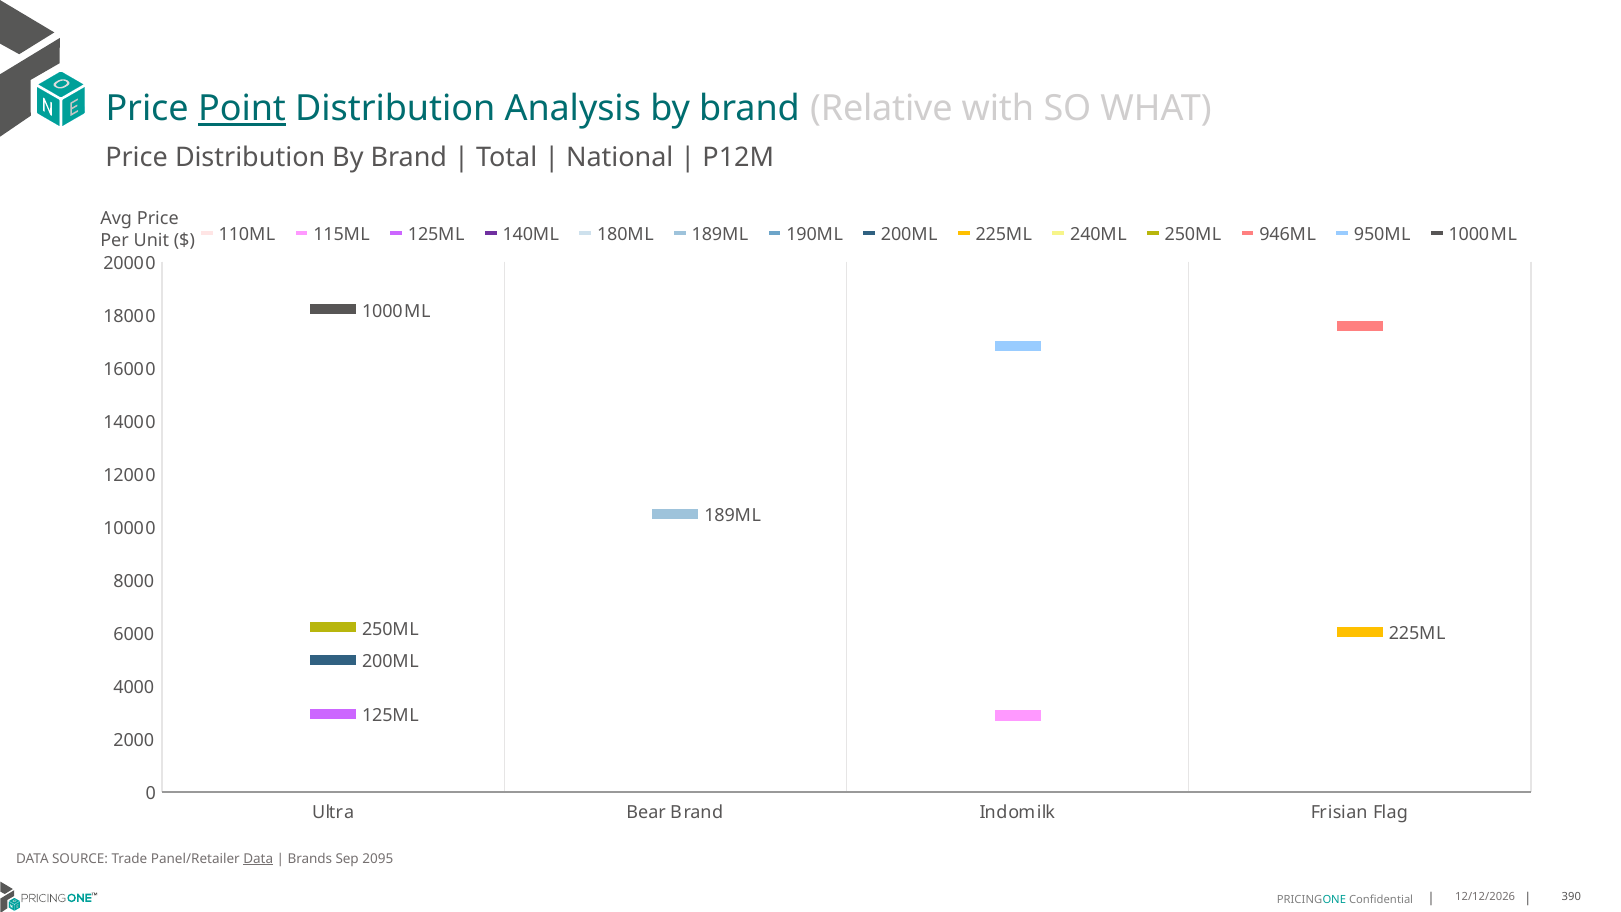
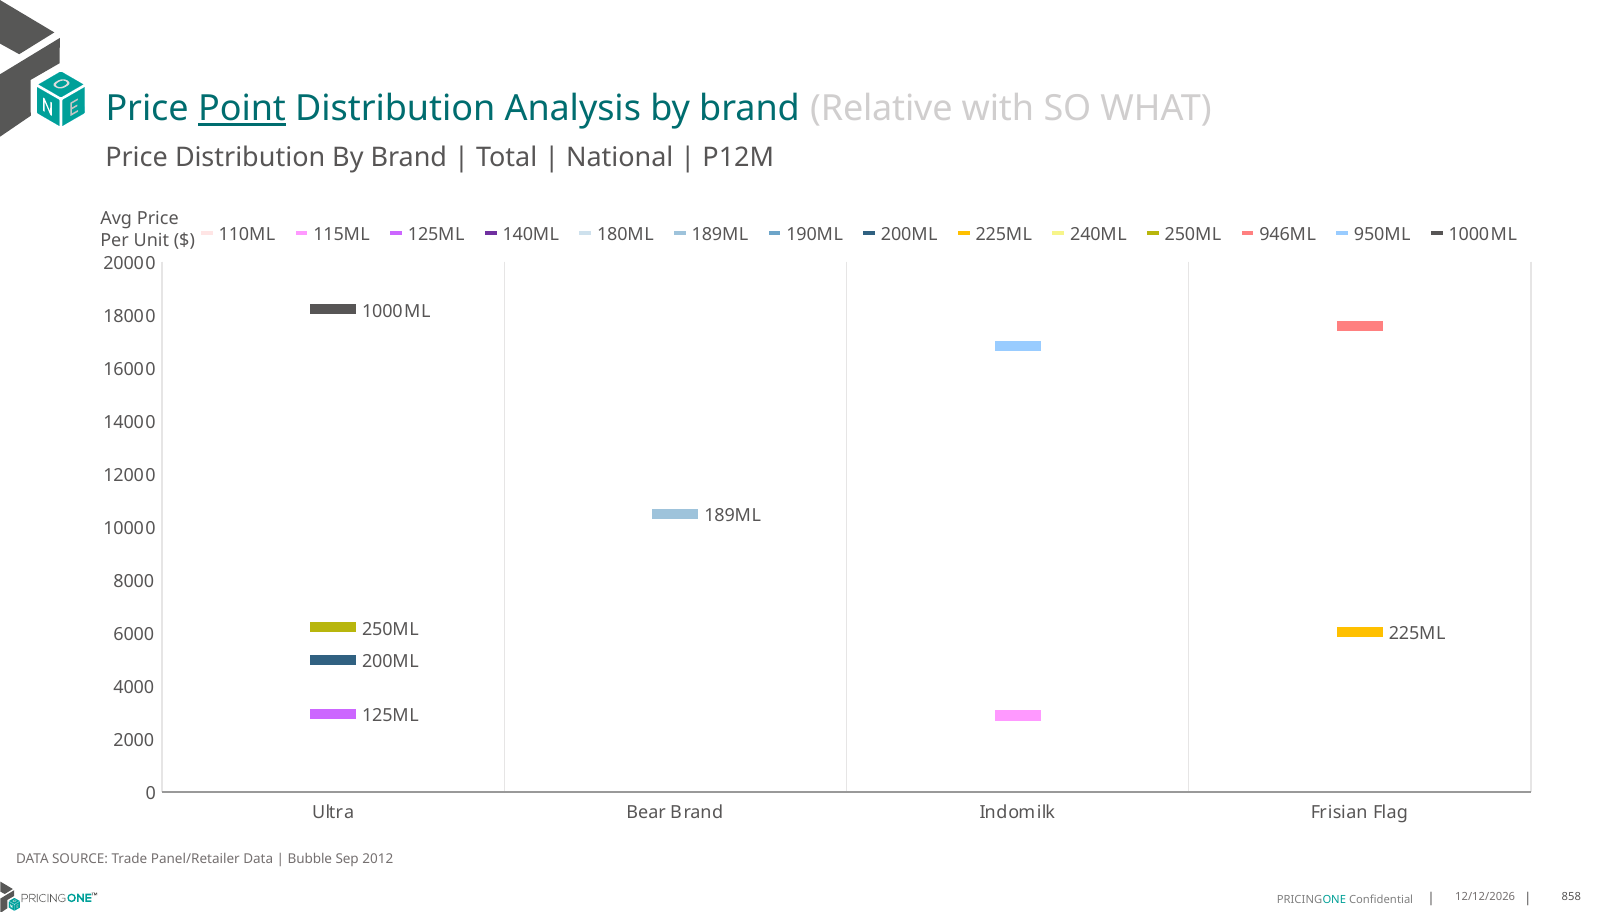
Data underline: present -> none (258, 859)
Brands: Brands -> Bubble (310, 859)
2095: 2095 -> 2012 (378, 859)
390: 390 -> 858 (1571, 897)
